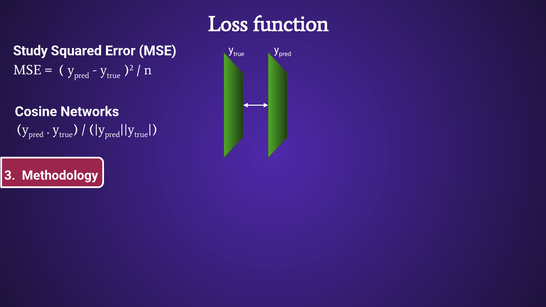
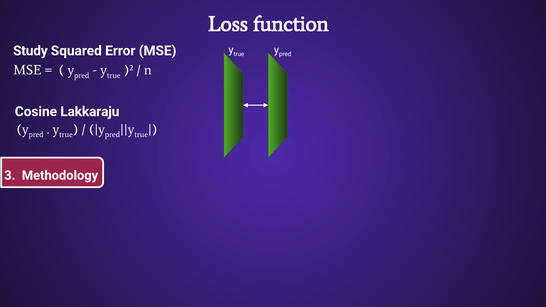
Networks: Networks -> Lakkaraju (90, 112)
